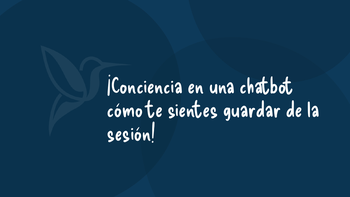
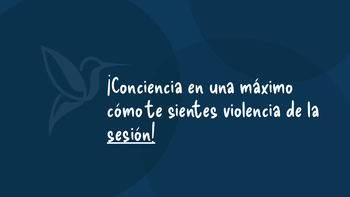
chatbot: chatbot -> máximo (267, 86)
guardar: guardar -> violencia (252, 110)
sesión underline: none -> present (131, 134)
